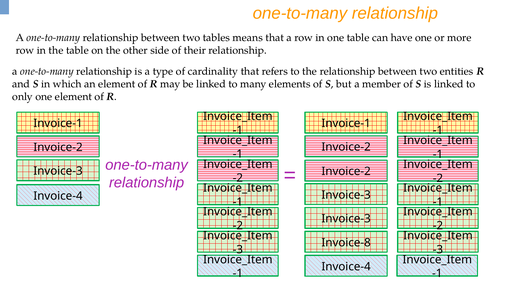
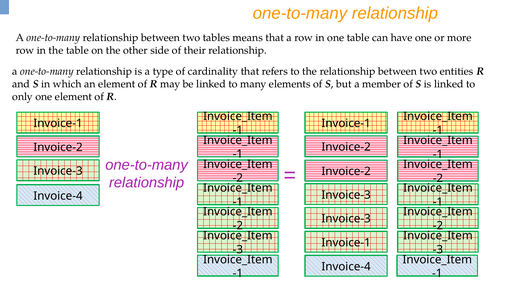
Invoice-8: Invoice-8 -> Invoice-1 (346, 243)
